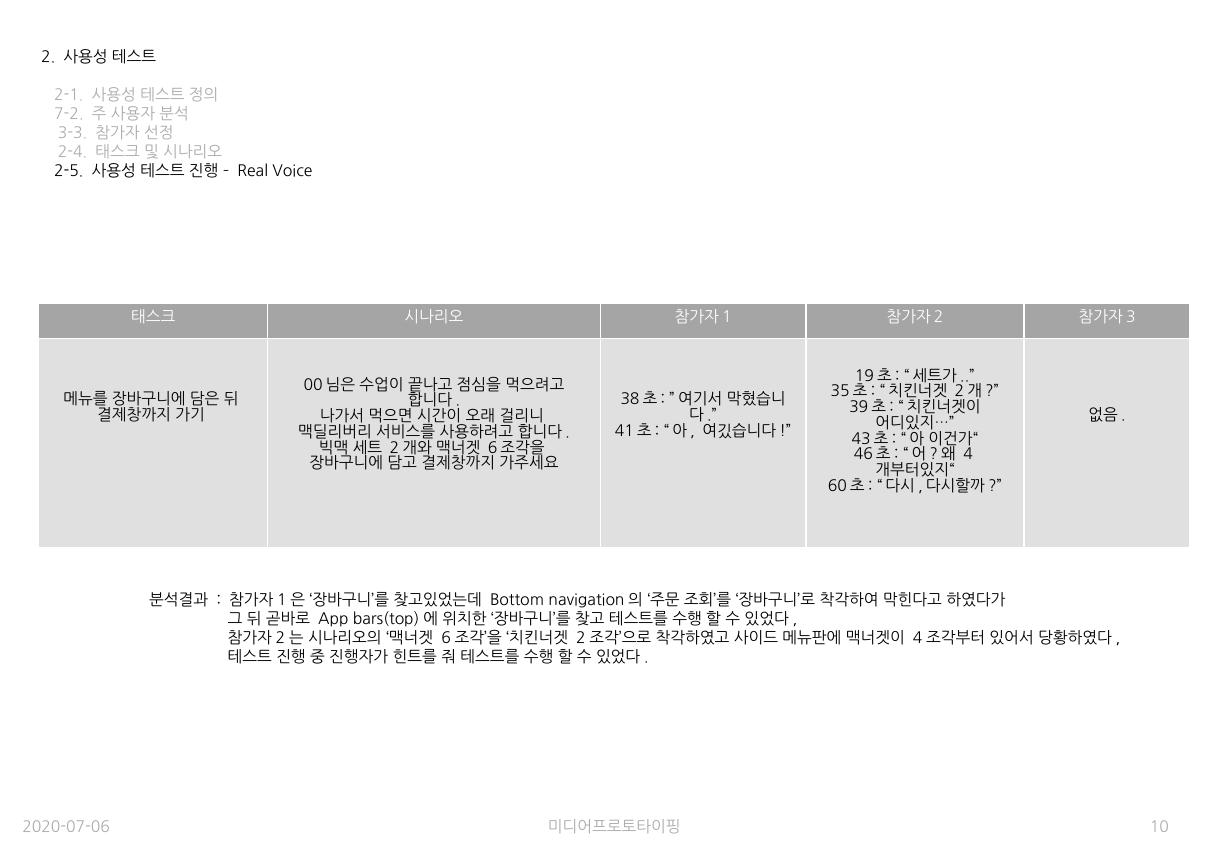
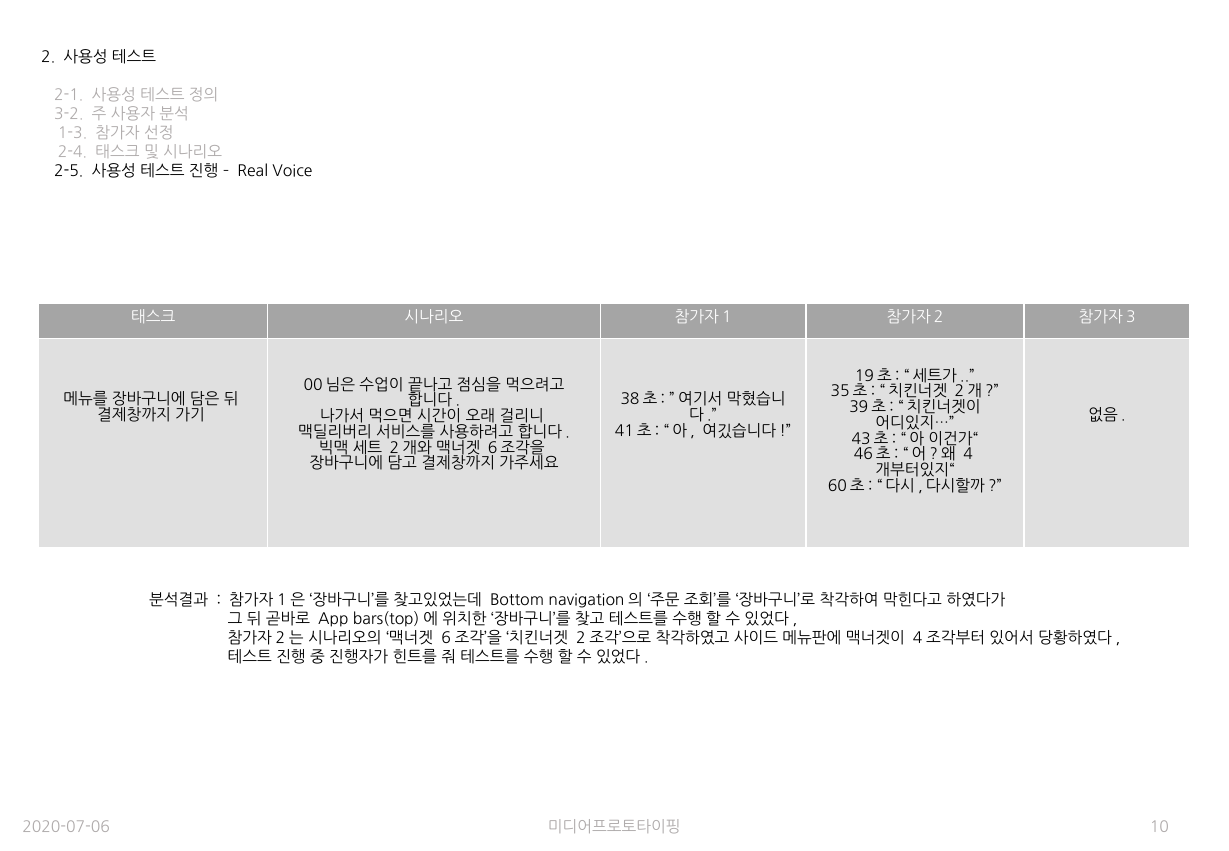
7-2: 7-2 -> 3-2 (69, 114)
3-3: 3-3 -> 1-3 (73, 133)
